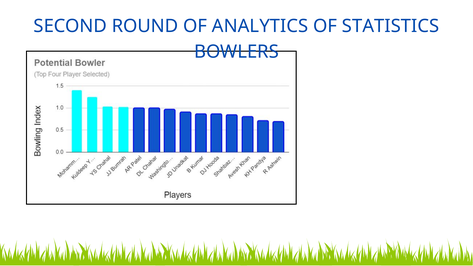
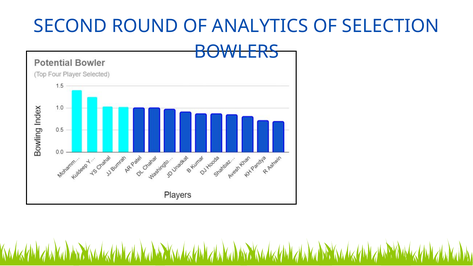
STATISTICS: STATISTICS -> SELECTION (391, 26)
